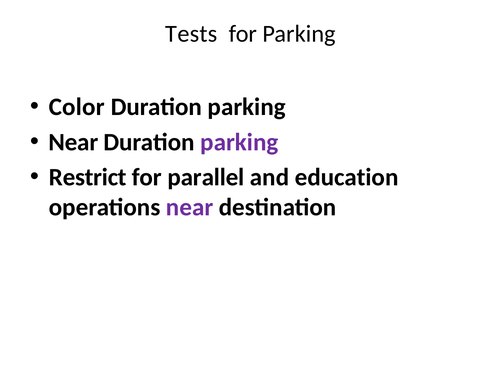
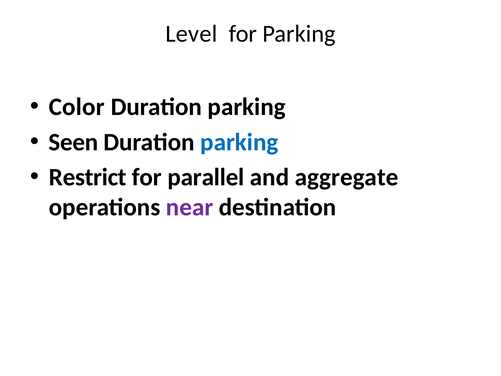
Tests: Tests -> Level (191, 34)
Near: Near -> Seen (73, 142)
parking colour: purple -> blue (239, 142)
education: education -> aggregate (347, 177)
